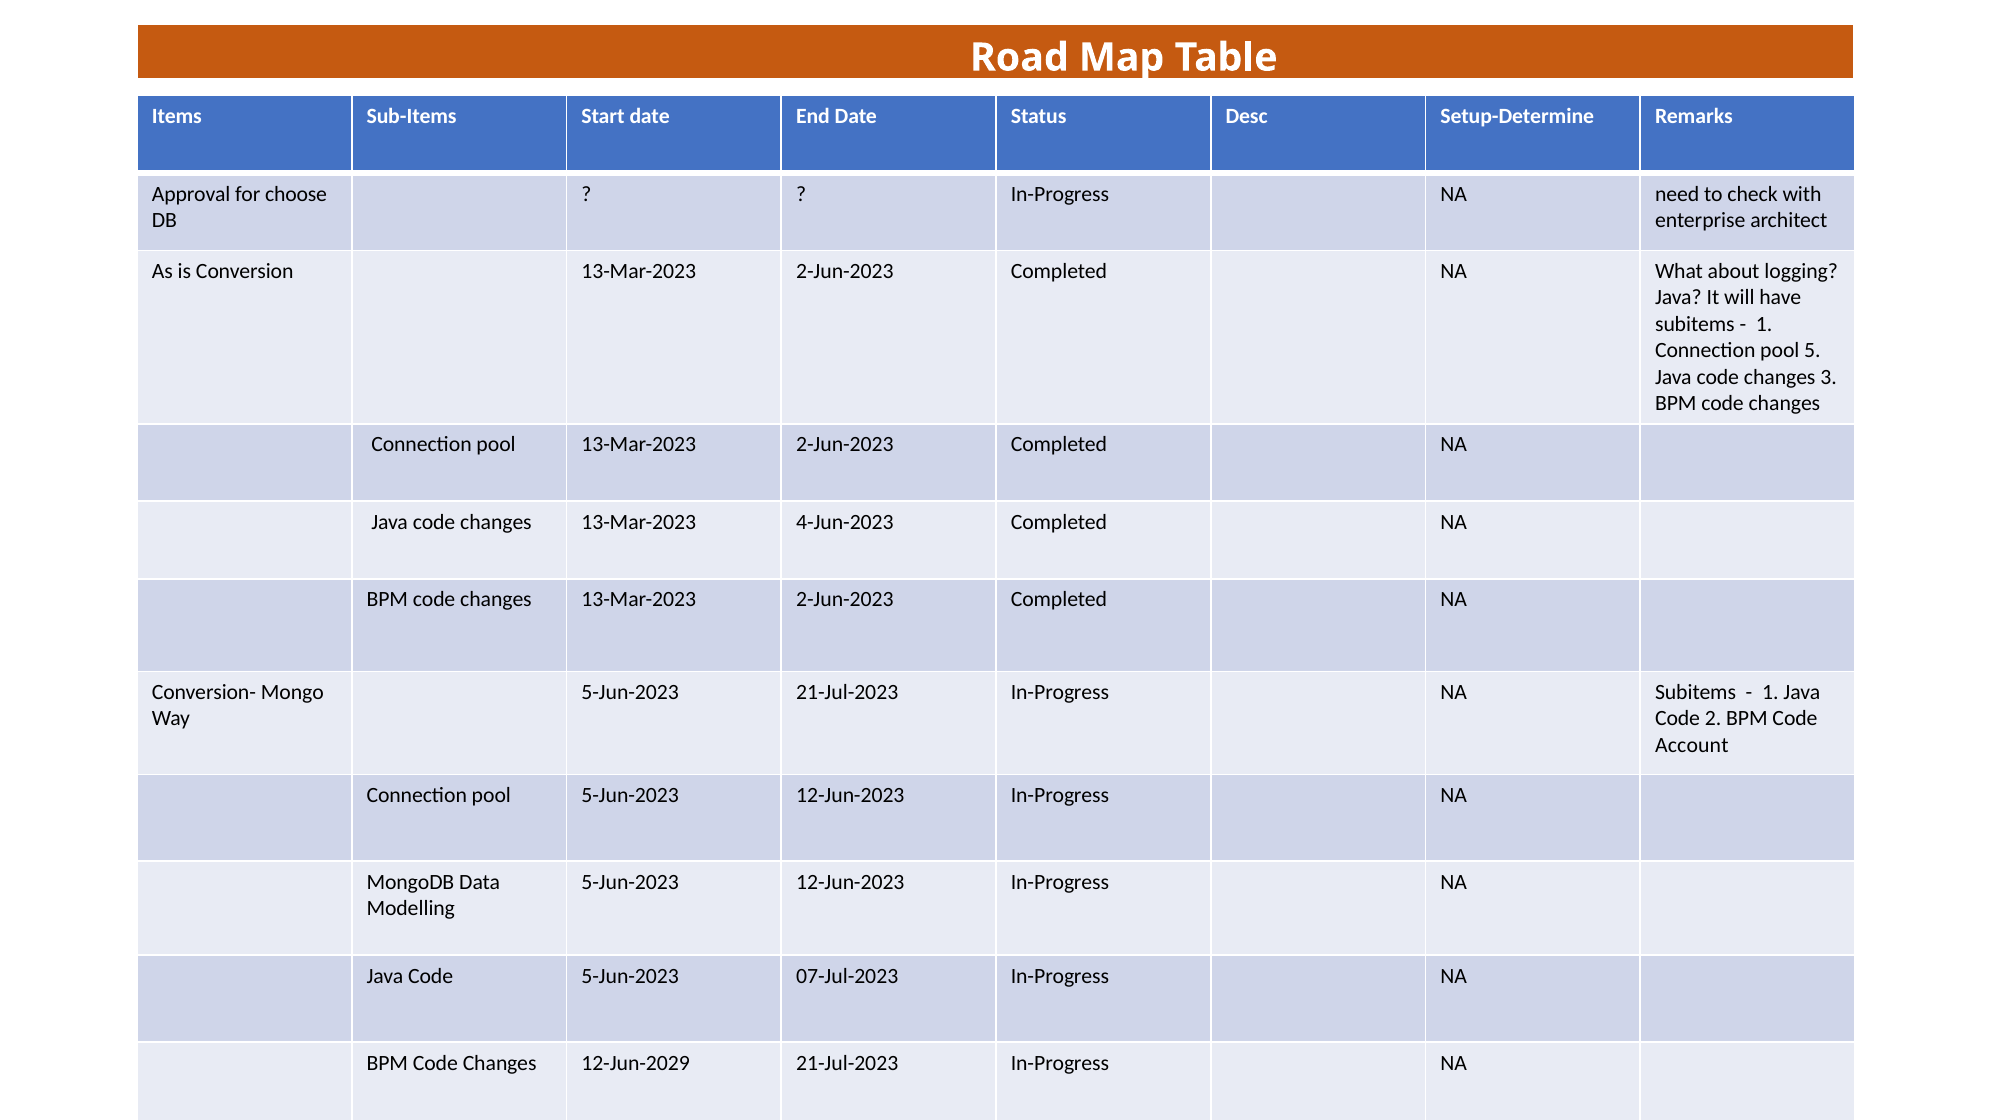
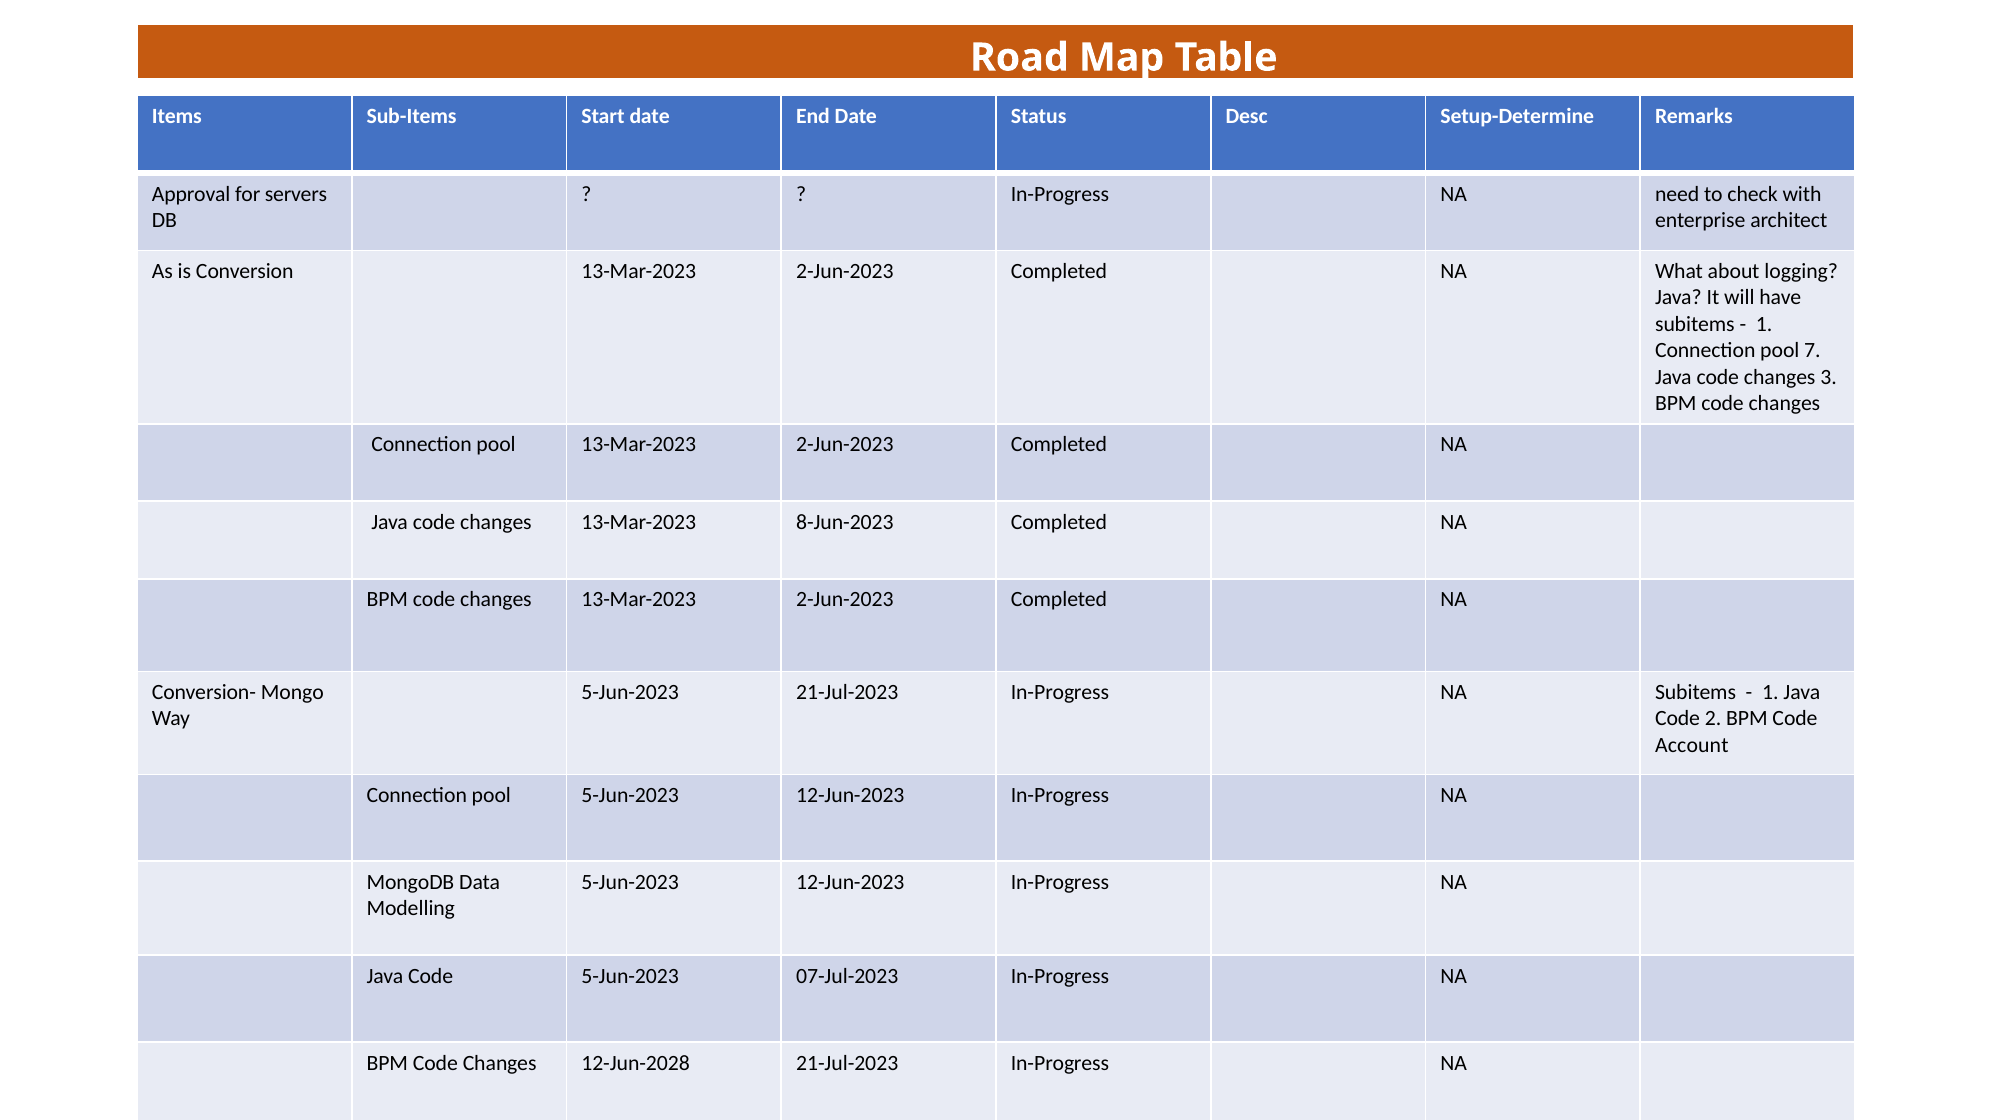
choose: choose -> servers (296, 194)
5: 5 -> 7 (1812, 351)
4-Jun-2023: 4-Jun-2023 -> 8-Jun-2023 (845, 522)
12-Jun-2029: 12-Jun-2029 -> 12-Jun-2028 (636, 1063)
